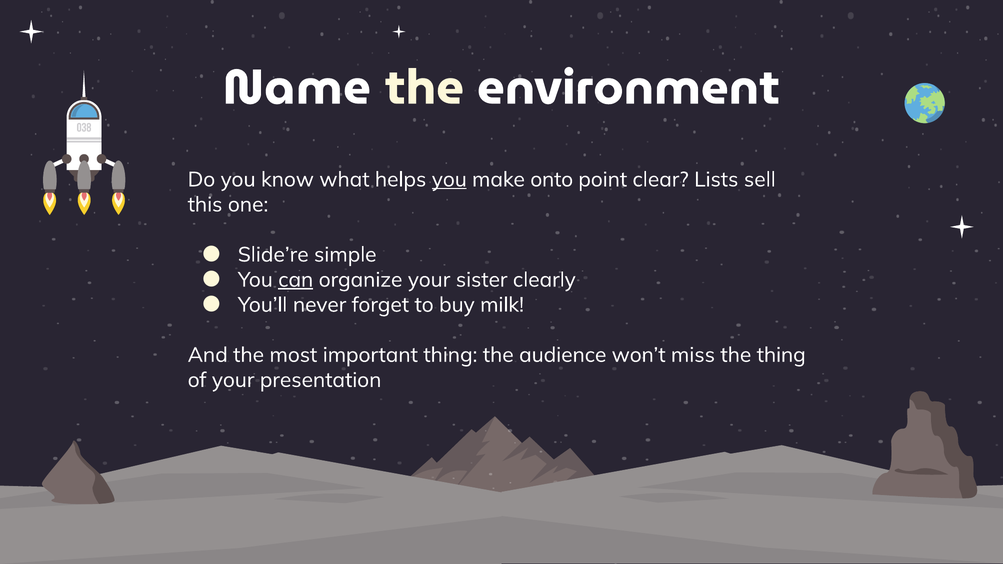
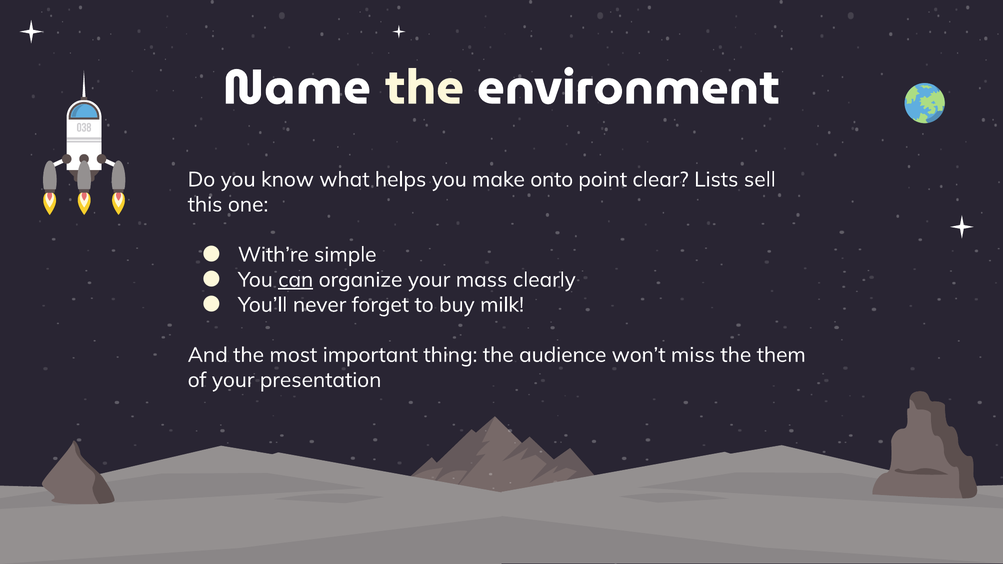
you underline: present -> none (449, 180)
Slide’re: Slide’re -> With’re (273, 255)
sister: sister -> mass (482, 280)
the thing: thing -> them (781, 355)
